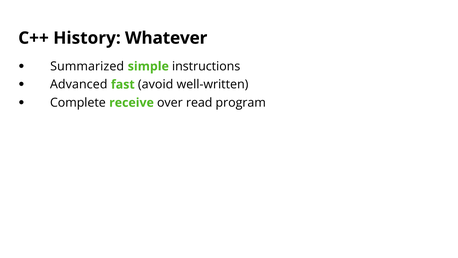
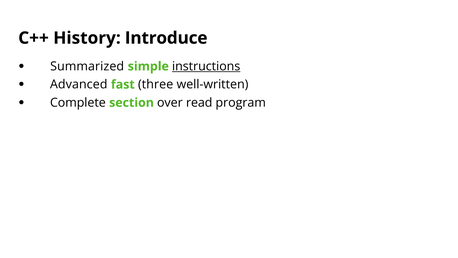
Whatever: Whatever -> Introduce (166, 38)
instructions underline: none -> present (206, 66)
avoid: avoid -> three (156, 84)
receive: receive -> section (132, 103)
